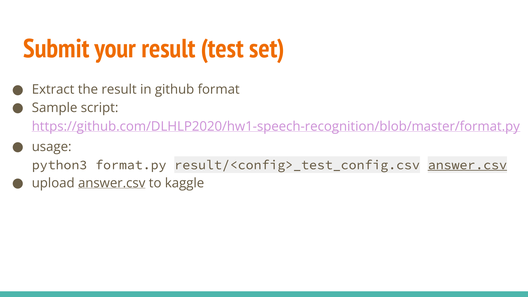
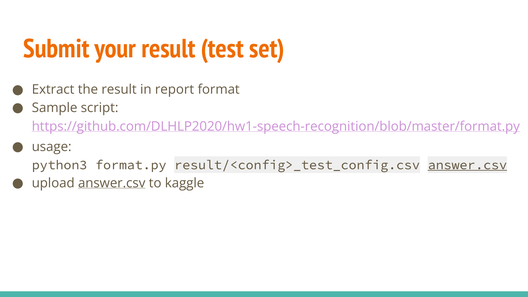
github: github -> report (175, 90)
